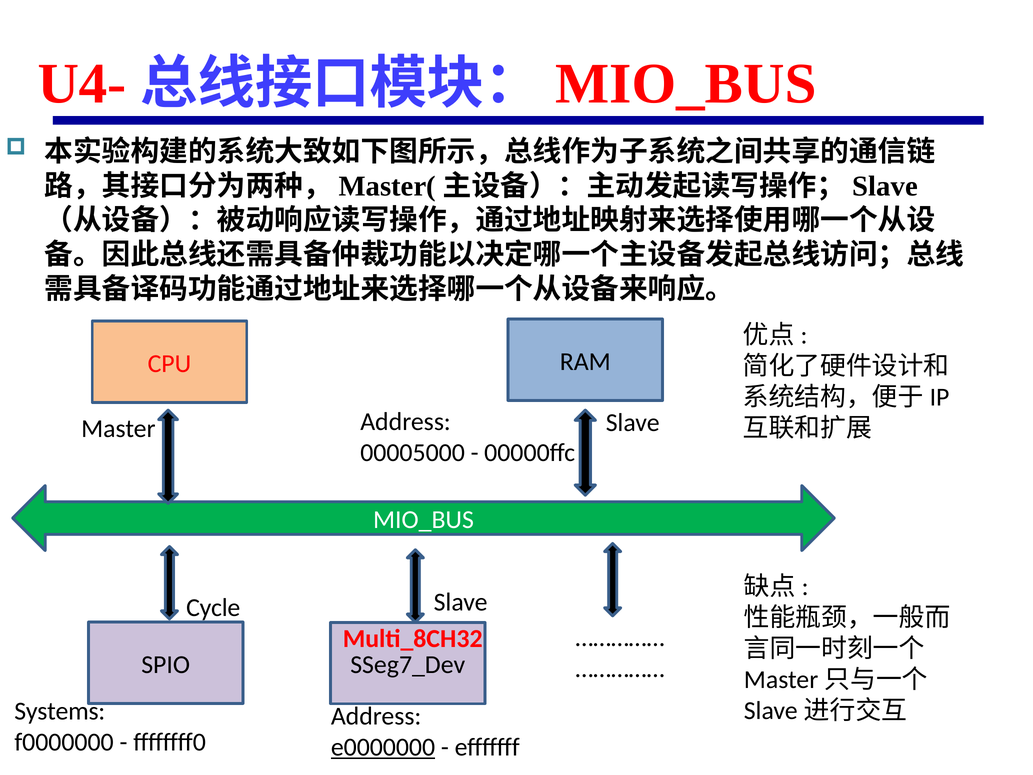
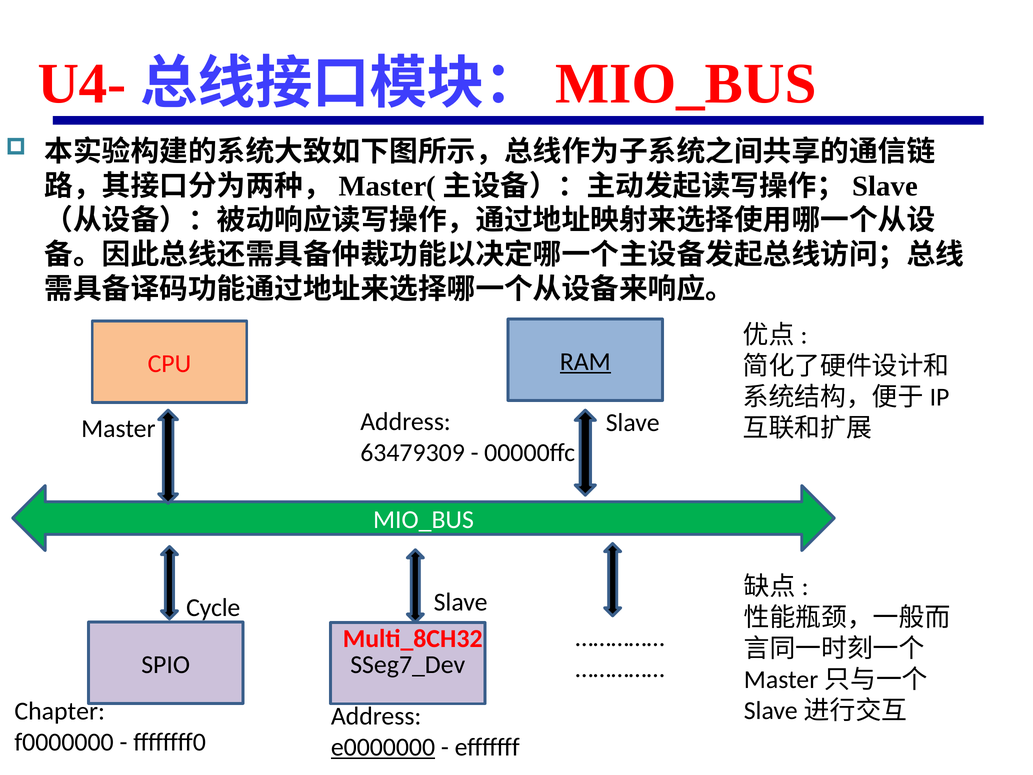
RAM underline: none -> present (585, 362)
00005000: 00005000 -> 63479309 (413, 453)
Systems: Systems -> Chapter (60, 711)
